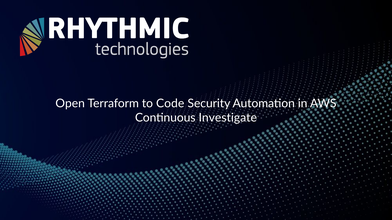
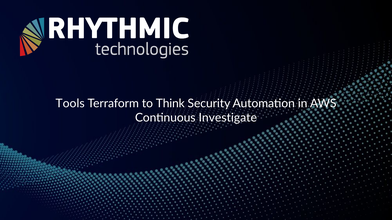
Open: Open -> Tools (70, 104)
Code: Code -> Think (170, 104)
